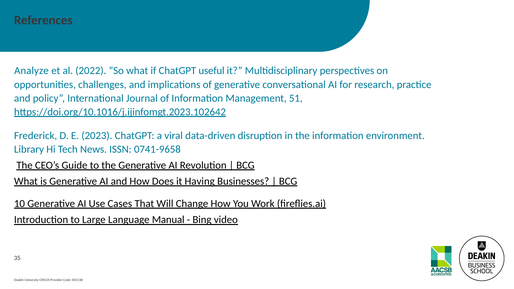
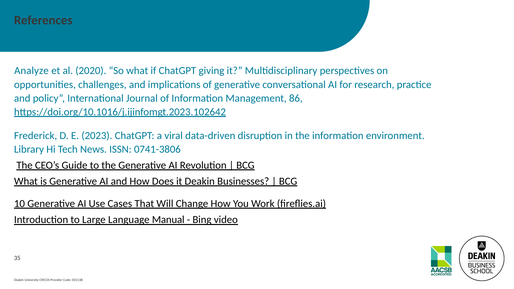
2022: 2022 -> 2020 (91, 71)
useful: useful -> giving (211, 71)
51: 51 -> 86 (296, 98)
0741-9658: 0741-9658 -> 0741-3806 (157, 149)
it Having: Having -> Deakin (200, 181)
